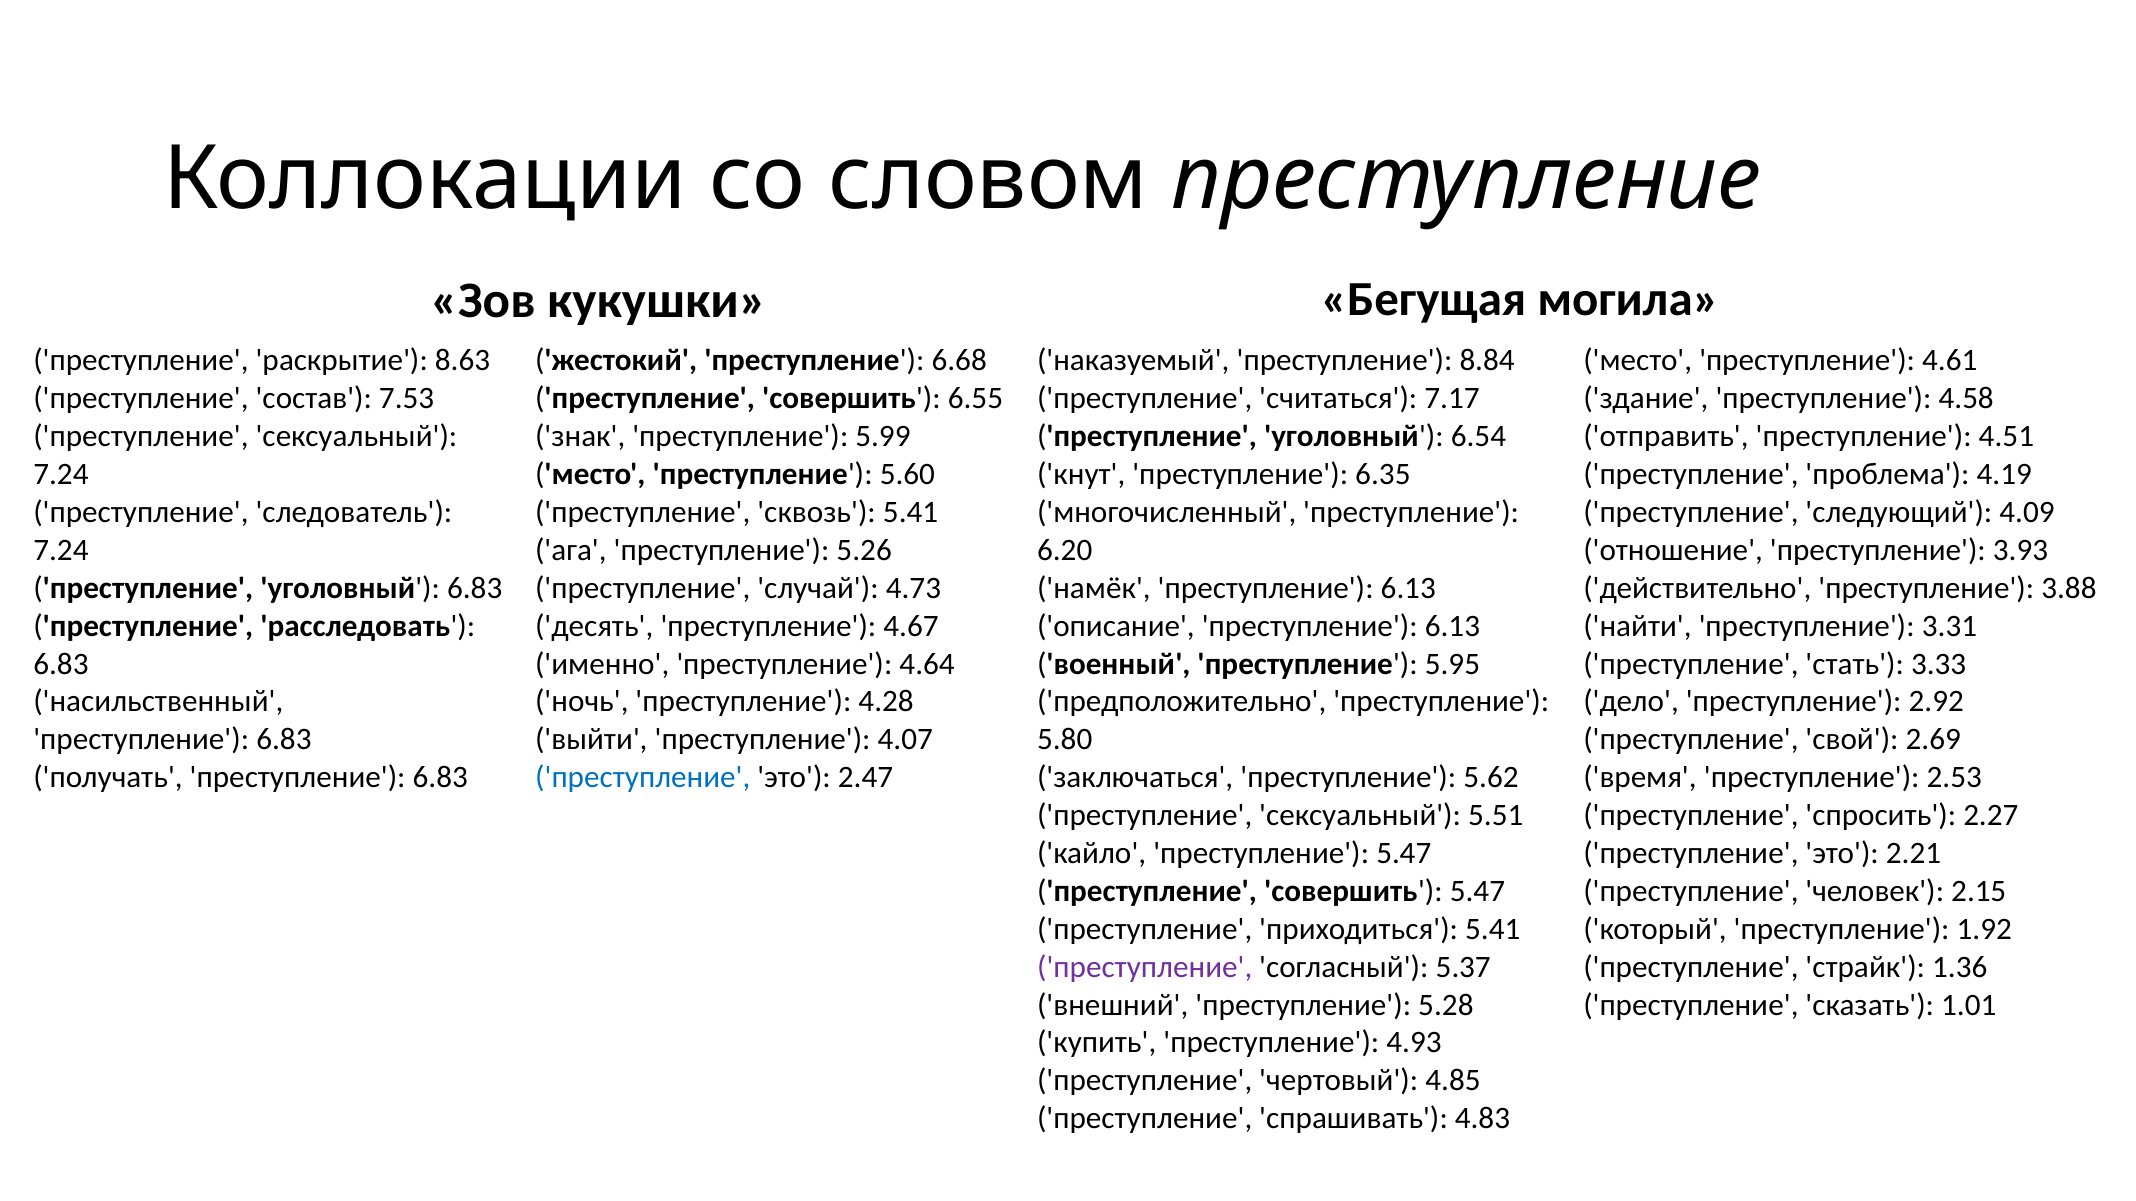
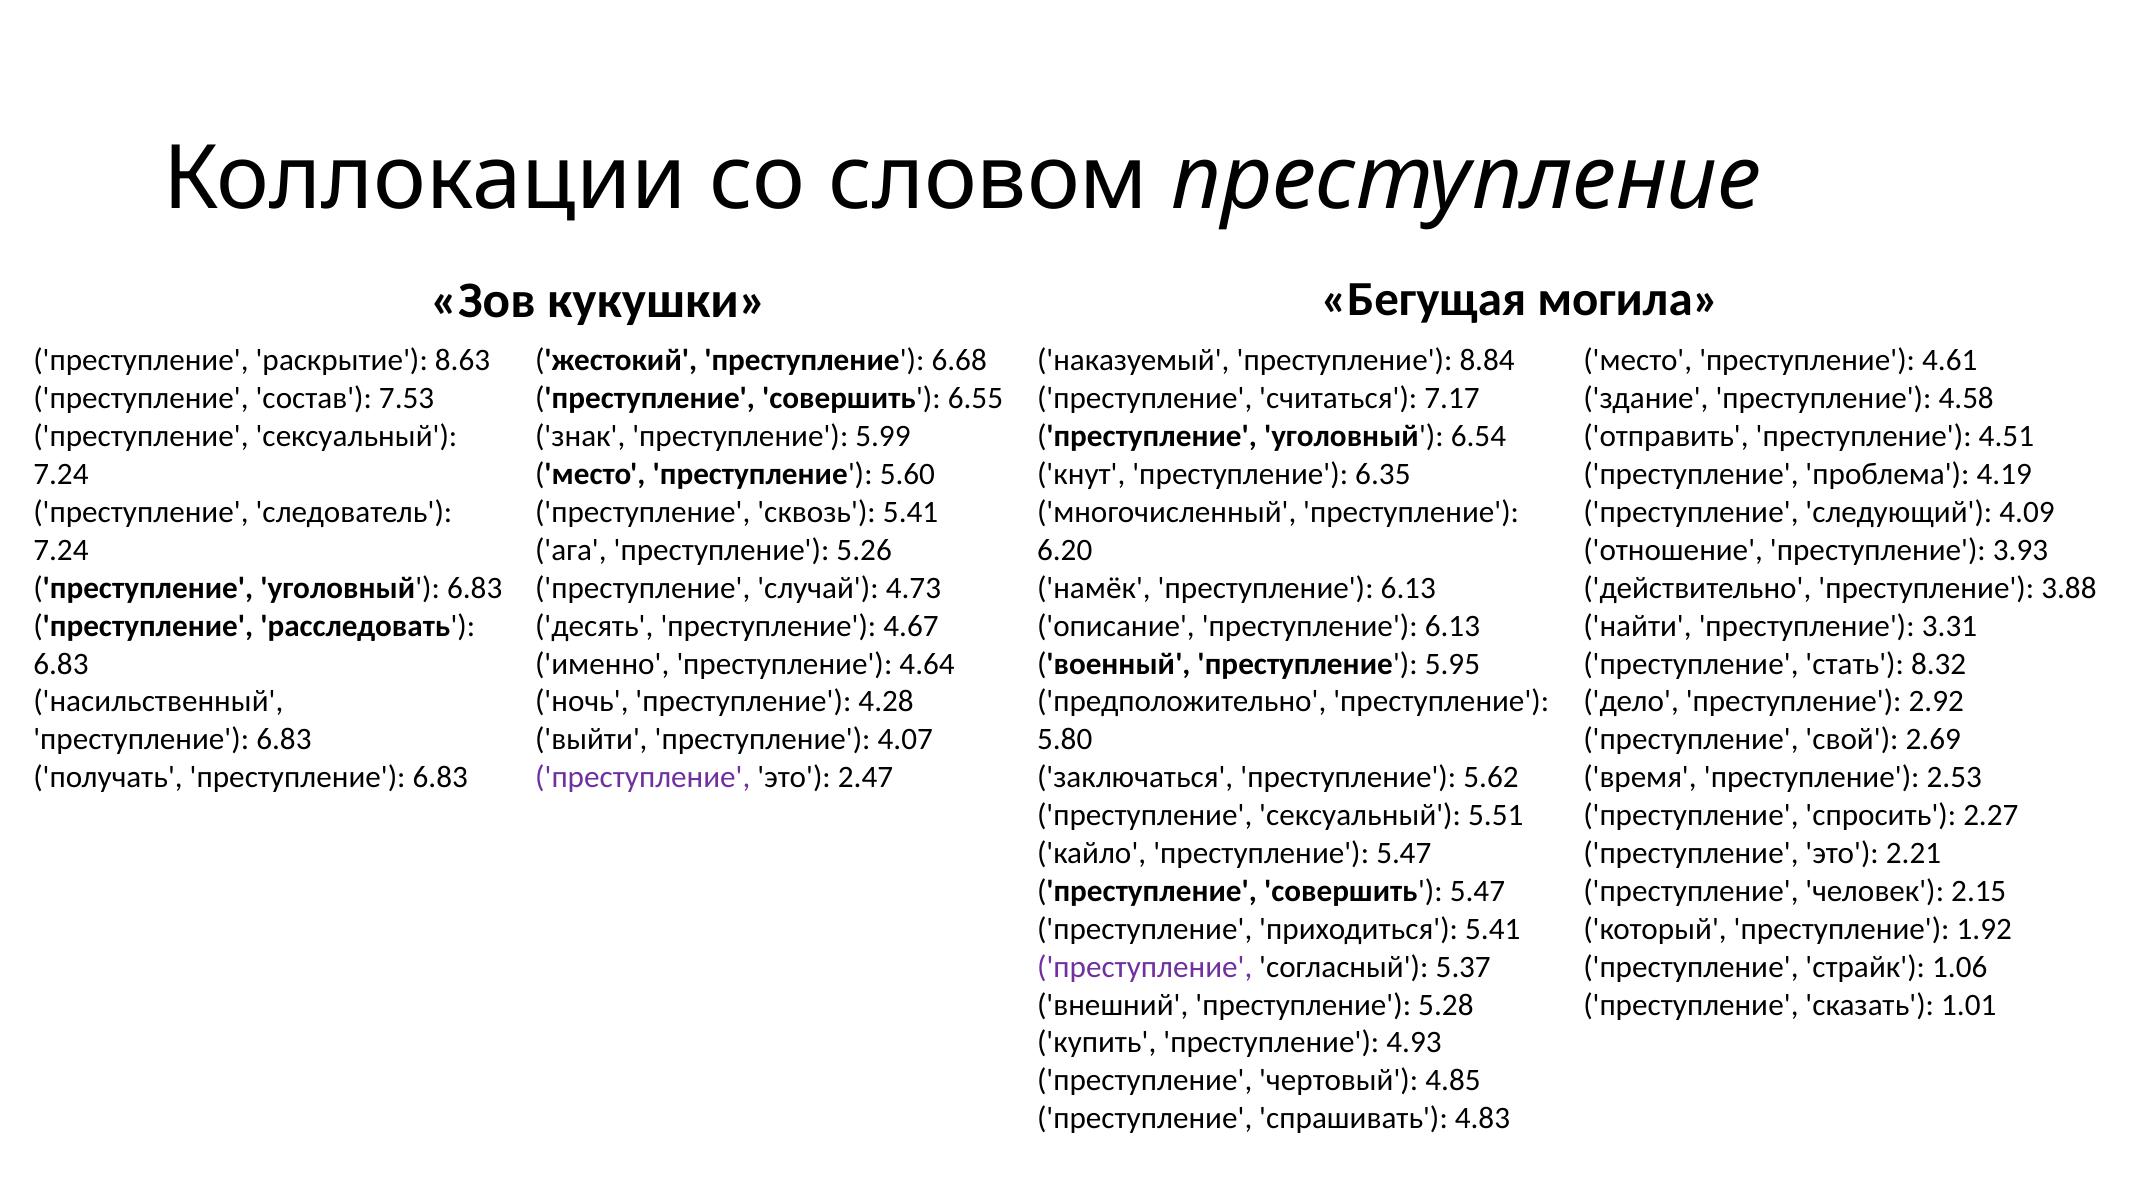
3.33: 3.33 -> 8.32 (1939, 664)
преступление colour: blue -> purple (643, 778)
1.36: 1.36 -> 1.06 (1960, 967)
